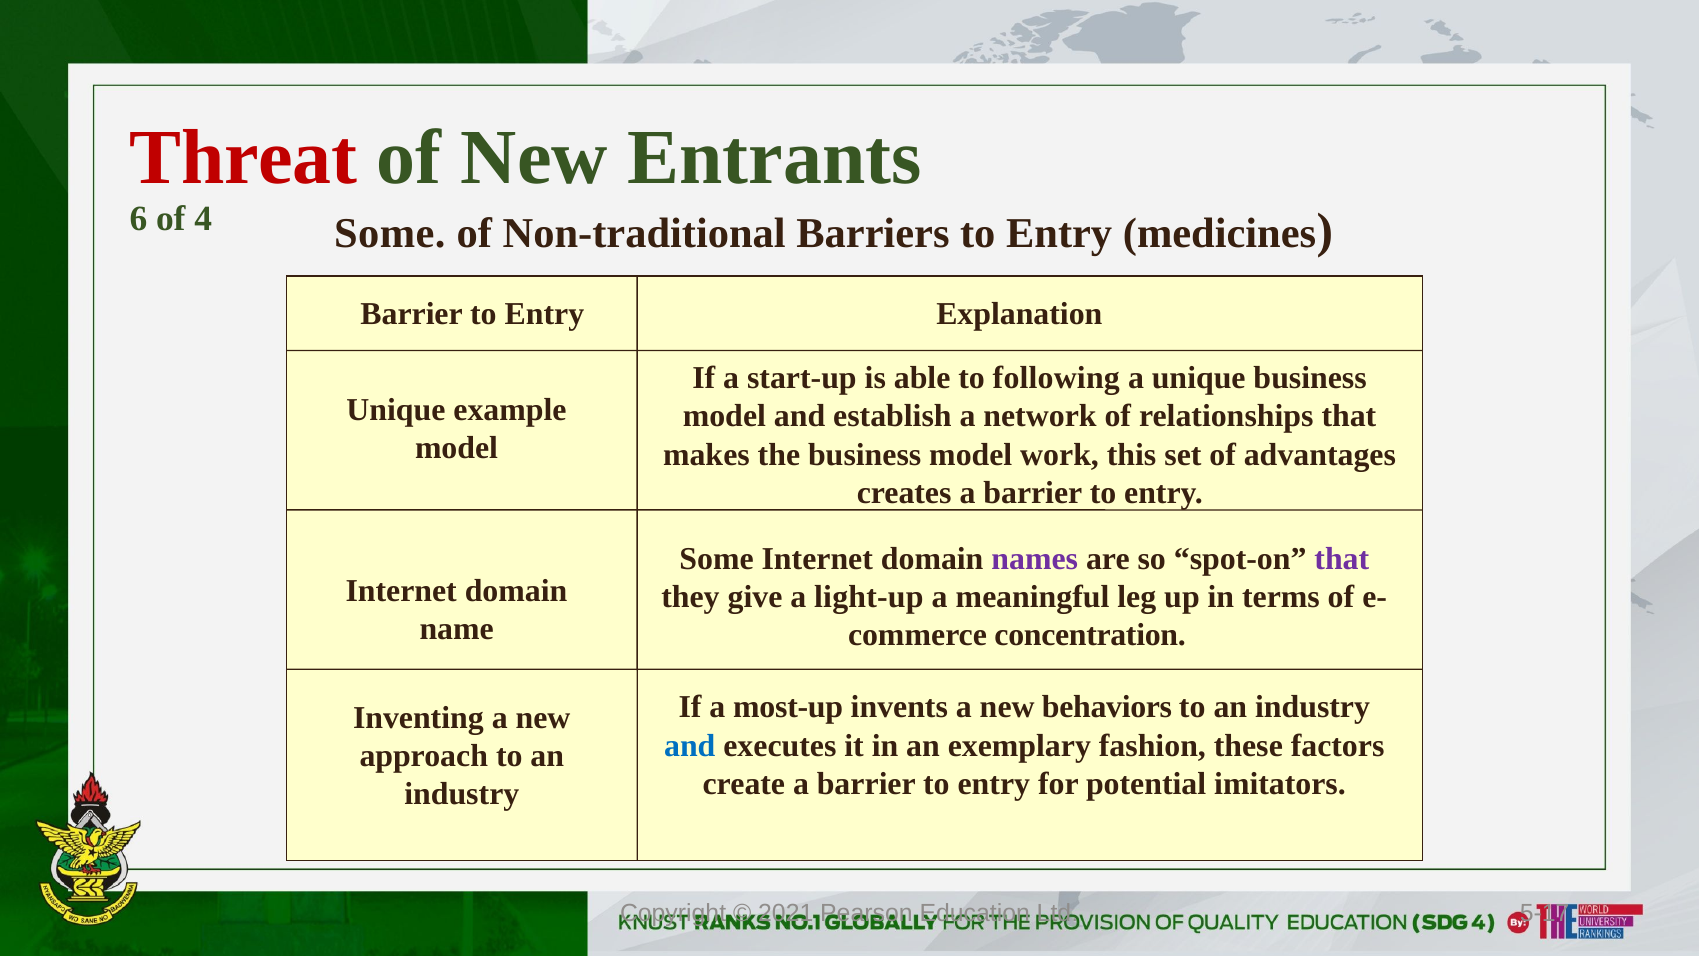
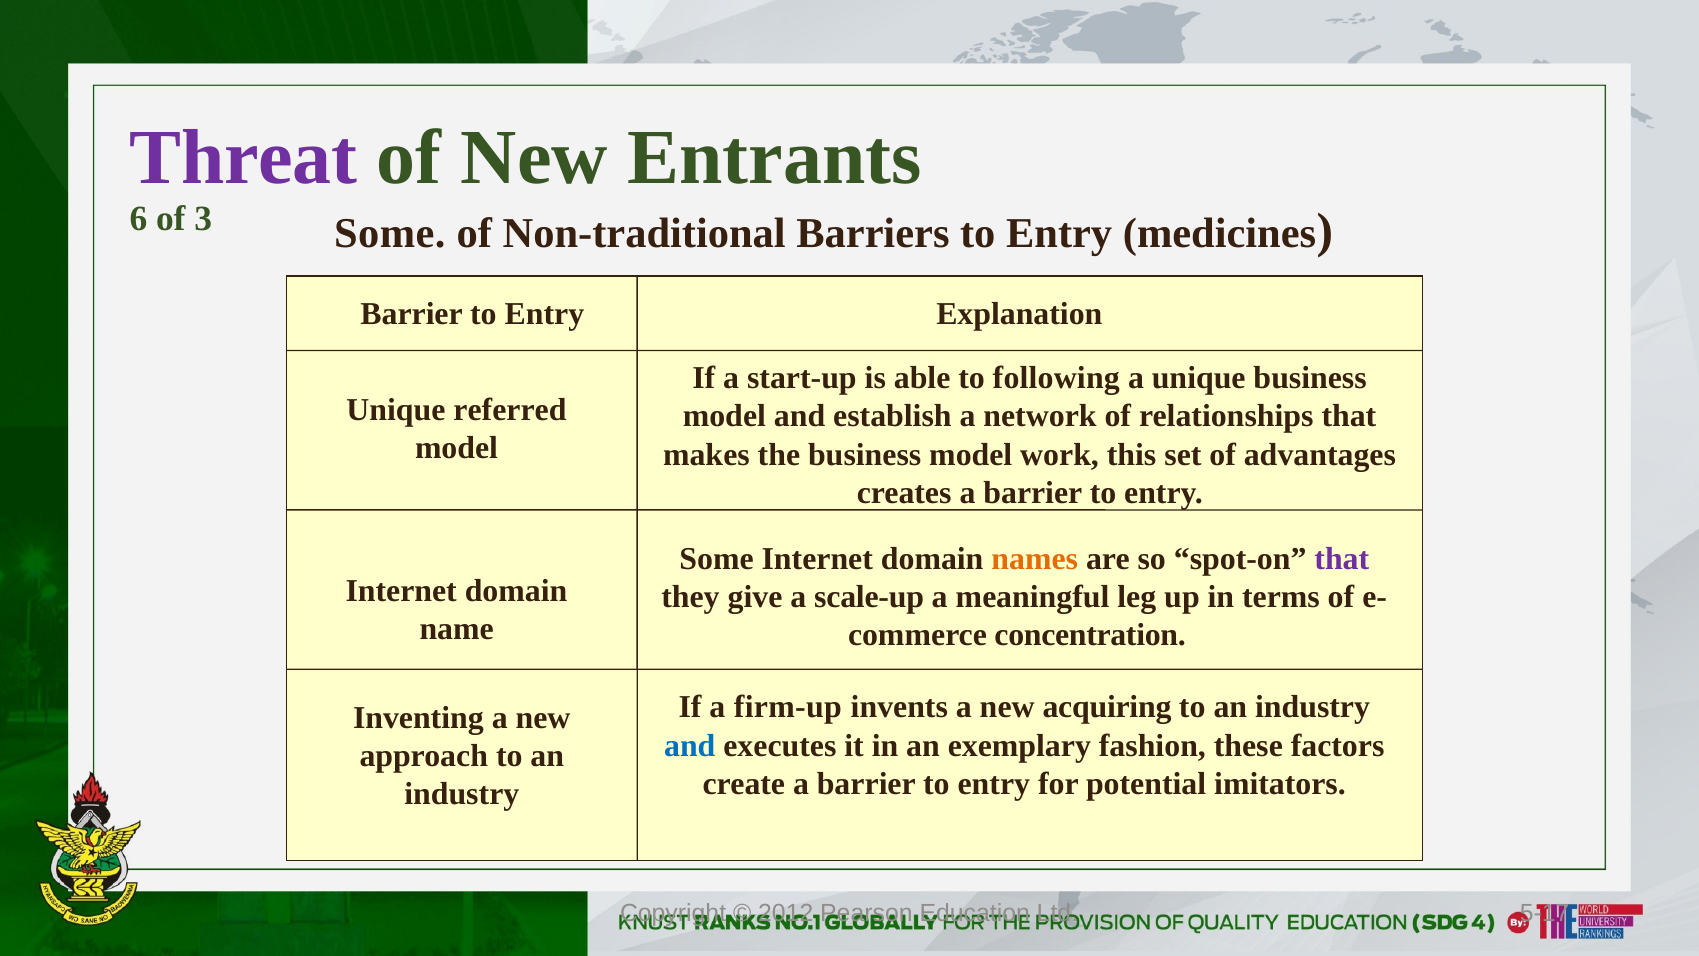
Threat colour: red -> purple (244, 158)
4: 4 -> 3 (203, 219)
example: example -> referred (510, 410)
names colour: purple -> orange (1035, 559)
light-up: light-up -> scale-up (869, 597)
most-up: most-up -> firm-up (788, 707)
behaviors: behaviors -> acquiring (1107, 707)
2021: 2021 -> 2012 (786, 913)
